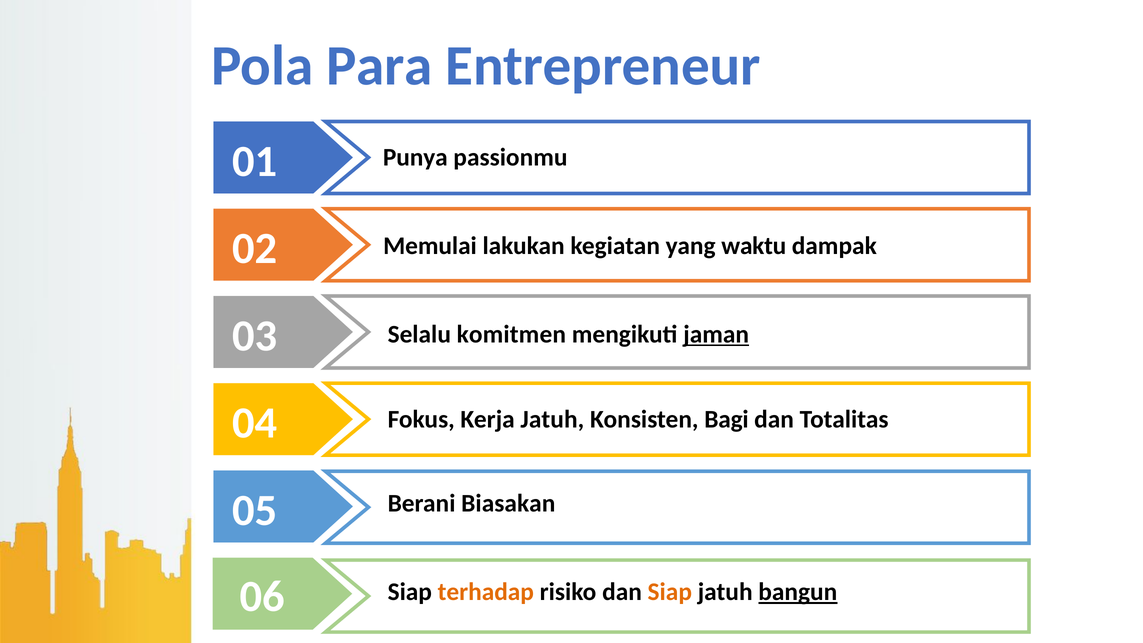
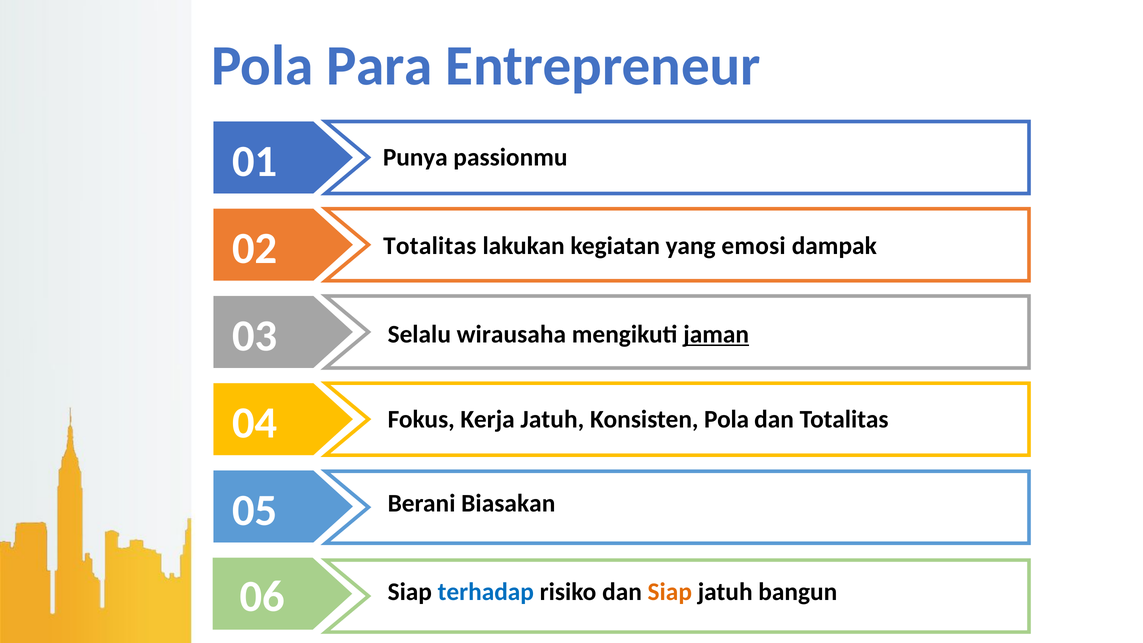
Memulai: Memulai -> Totalitas (430, 246)
waktu: waktu -> emosi (754, 246)
komitmen: komitmen -> wirausaha (511, 334)
Konsisten Bagi: Bagi -> Pola (727, 419)
terhadap colour: orange -> blue (486, 592)
bangun underline: present -> none (798, 592)
